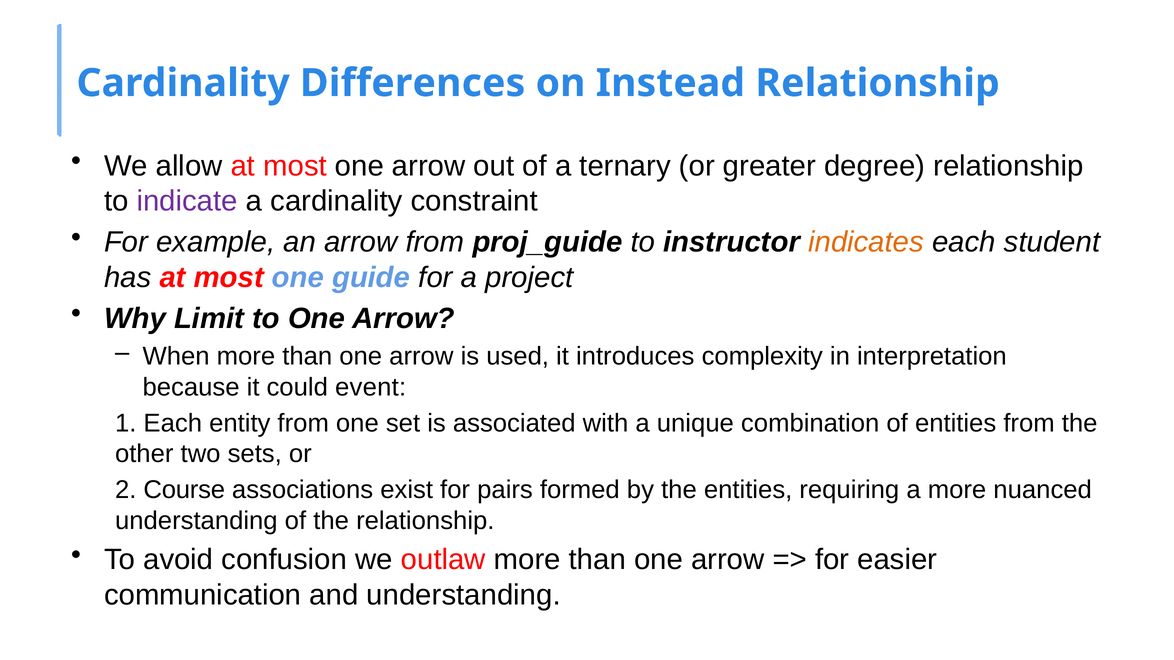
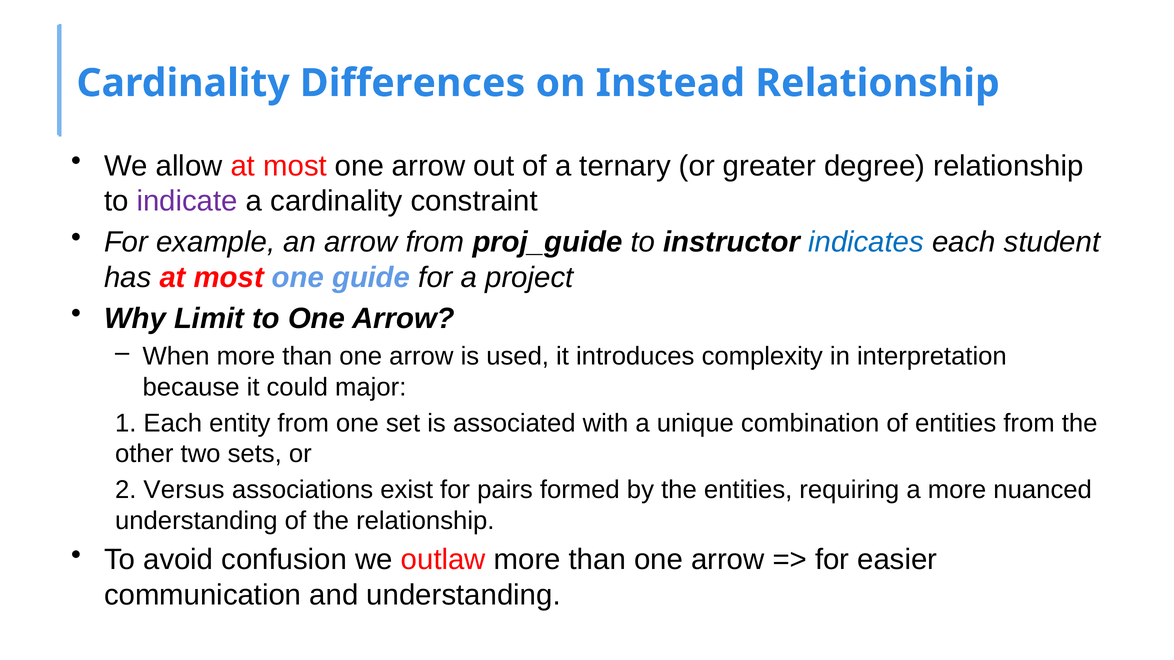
indicates colour: orange -> blue (866, 242)
event: event -> major (371, 387)
Course: Course -> Versus (184, 490)
